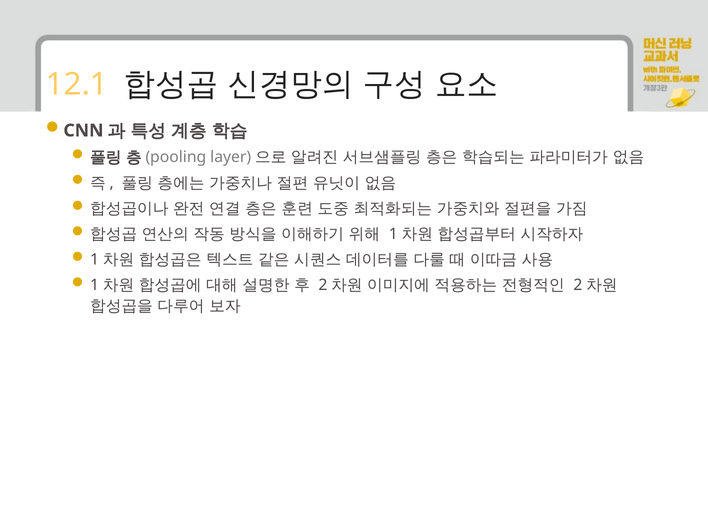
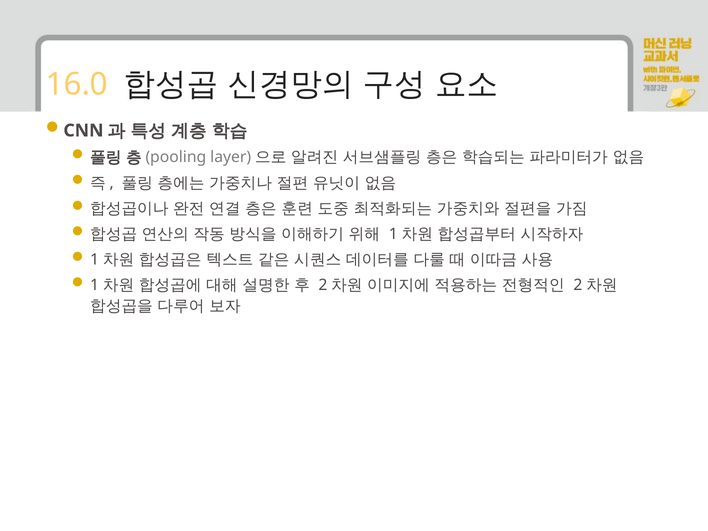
12.1: 12.1 -> 16.0 (77, 84)
